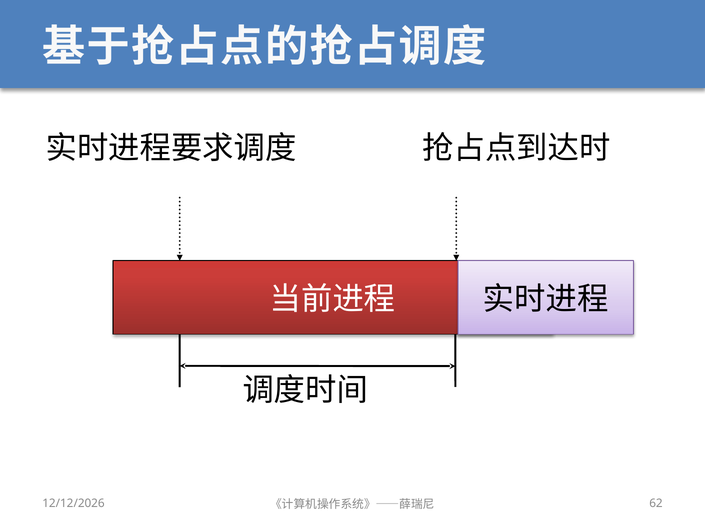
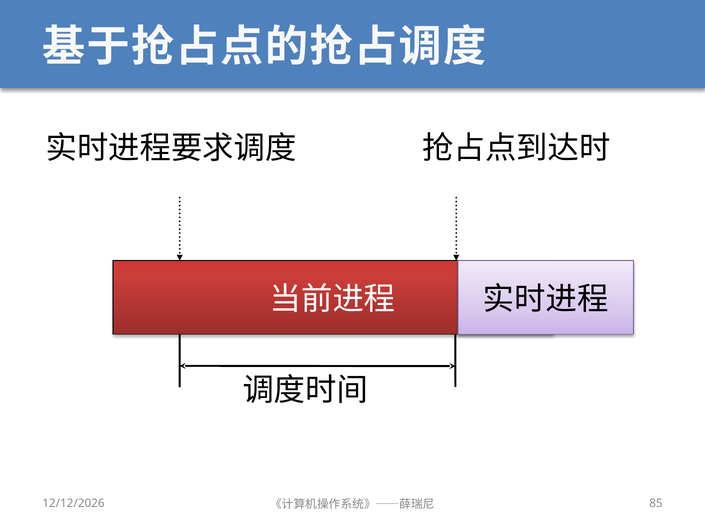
62: 62 -> 85 (656, 504)
